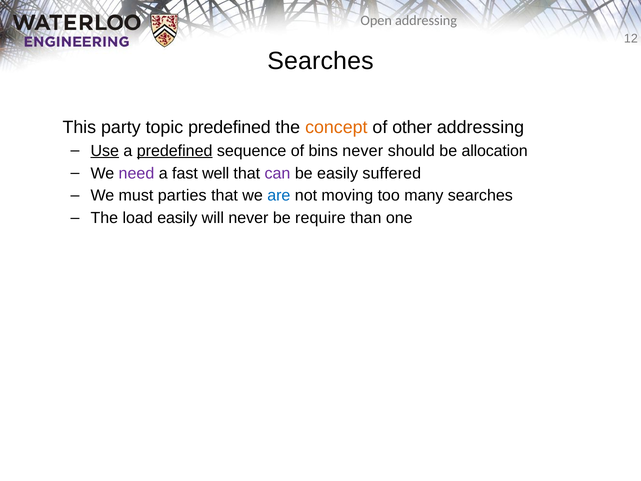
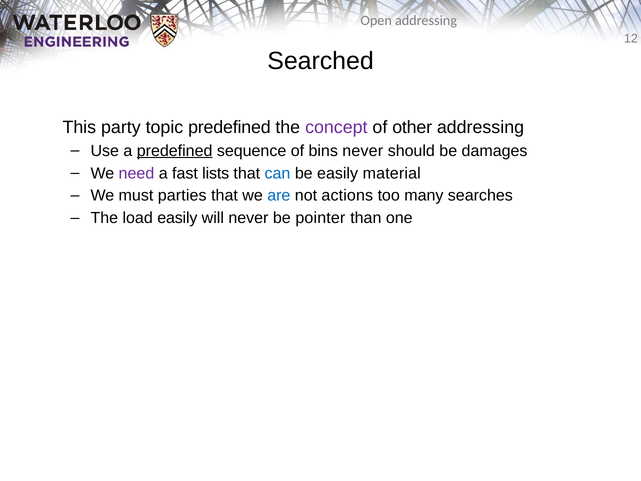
Searches: Searches -> Searched (321, 61)
concept colour: orange -> purple (336, 127)
Use underline: present -> none (105, 151)
allocation: allocation -> damages (495, 151)
well: well -> lists (216, 173)
can colour: purple -> blue (277, 173)
suffered: suffered -> material (392, 173)
moving: moving -> actions (347, 196)
require: require -> pointer (320, 218)
